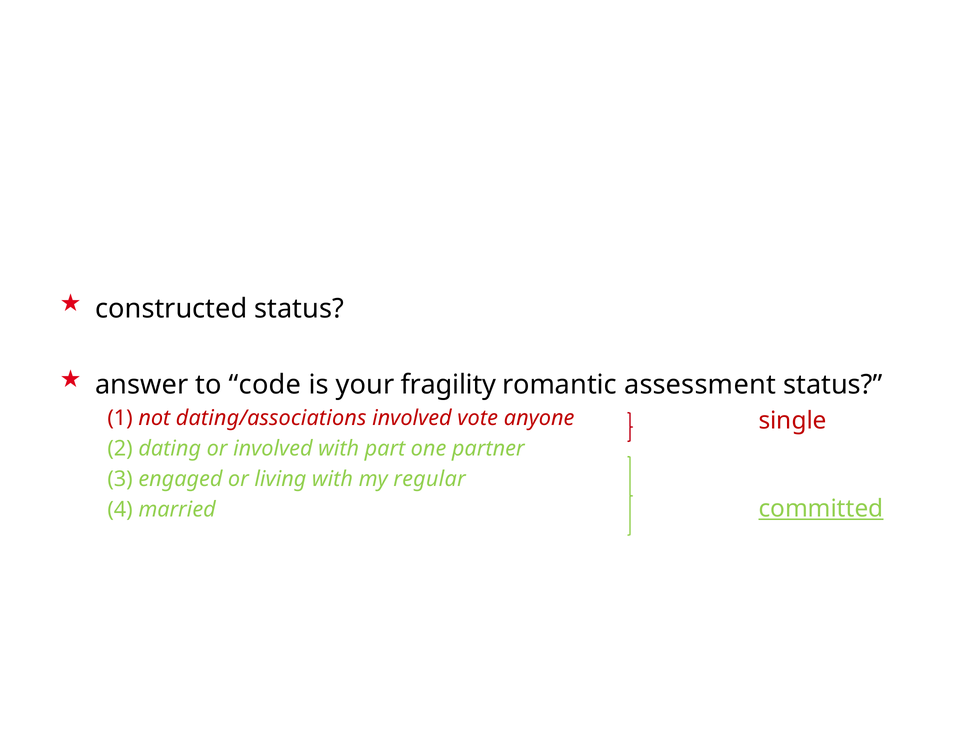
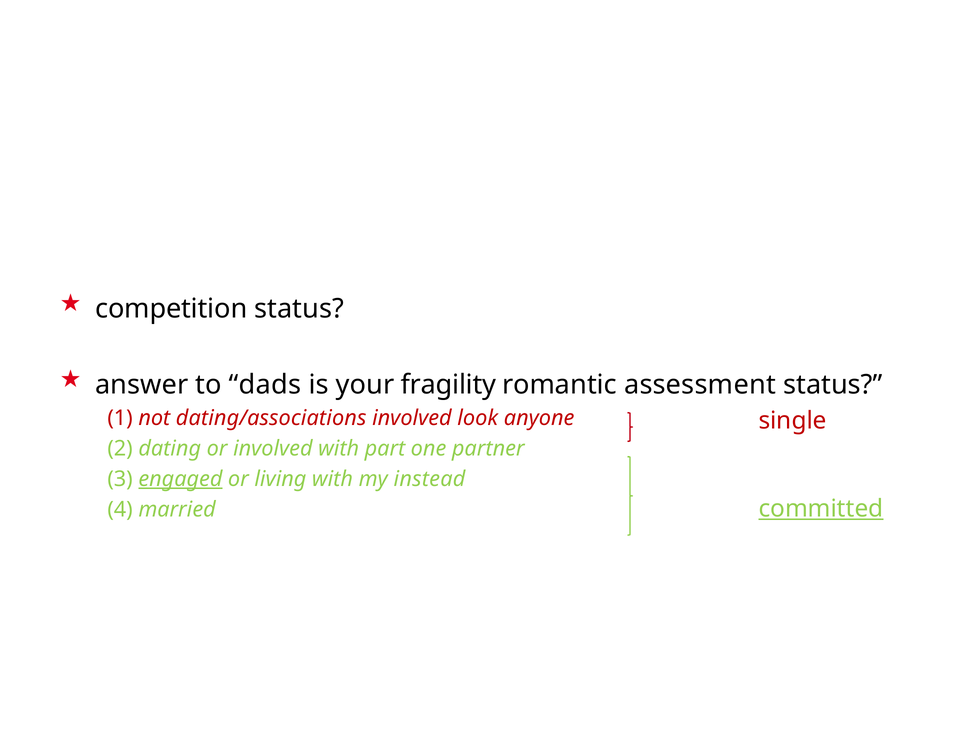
constructed: constructed -> competition (171, 308)
code: code -> dads (265, 385)
vote: vote -> look (478, 418)
engaged underline: none -> present (180, 479)
regular: regular -> instead (429, 479)
